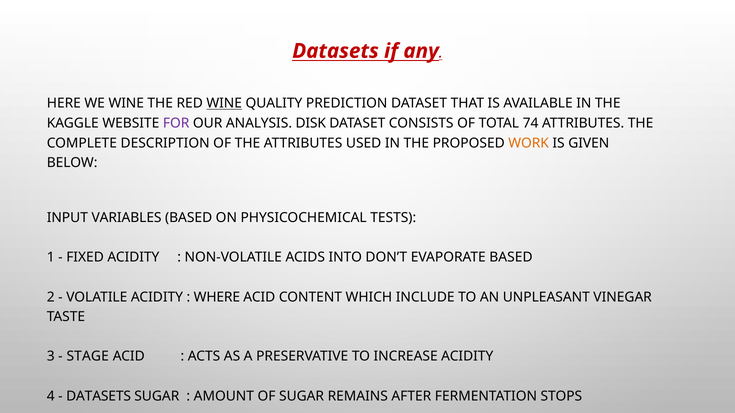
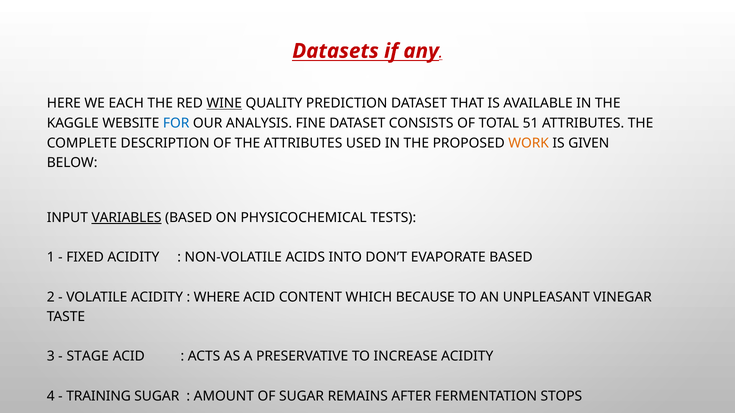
WE WINE: WINE -> EACH (126, 103)
FOR colour: purple -> blue (176, 123)
DISK: DISK -> FINE (311, 123)
74: 74 -> 51 (531, 123)
VARIABLES underline: none -> present (127, 218)
INCLUDE: INCLUDE -> BECAUSE (425, 297)
DATASETS: DATASETS -> TRAINING (99, 396)
